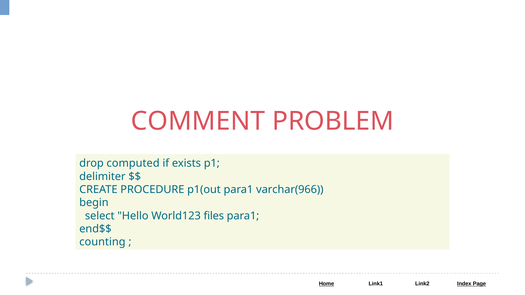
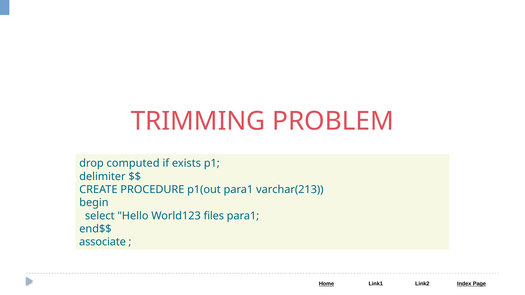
COMMENT: COMMENT -> TRIMMING (198, 121)
varchar(966: varchar(966 -> varchar(213 (290, 190)
counting: counting -> associate (103, 242)
